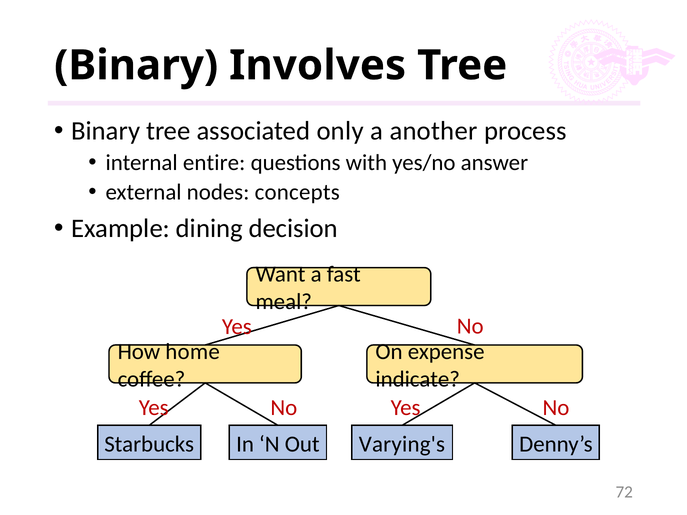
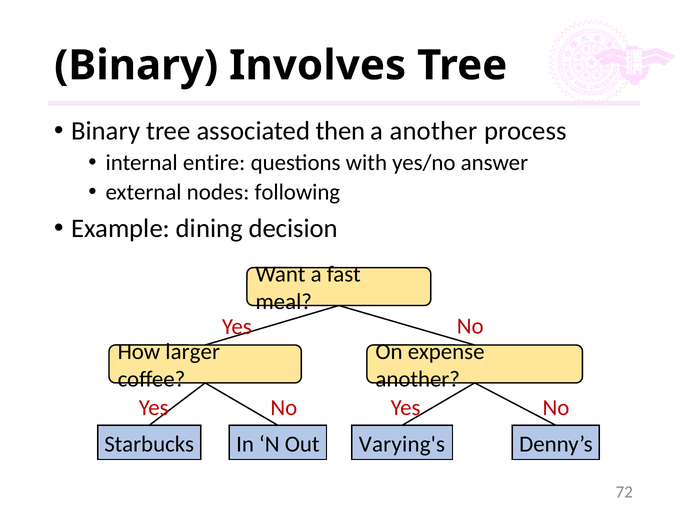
only: only -> then (340, 131)
concepts: concepts -> following (297, 192)
home: home -> larger (193, 352)
indicate: indicate -> another (418, 379)
